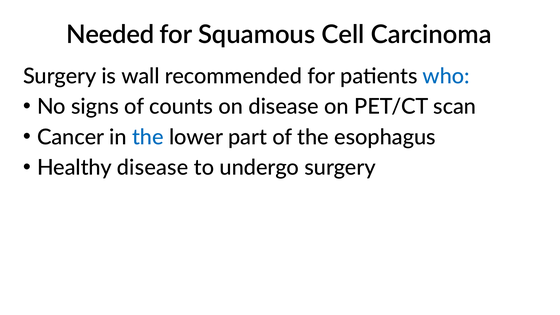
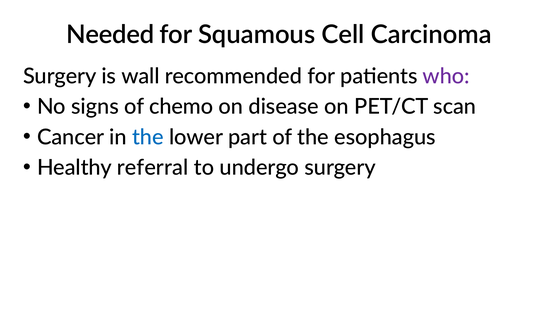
who colour: blue -> purple (446, 76)
counts: counts -> chemo (181, 107)
Healthy disease: disease -> referral (153, 168)
